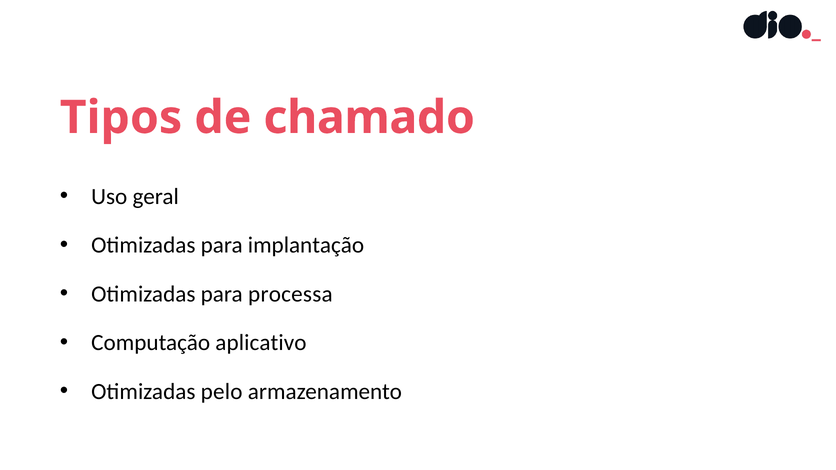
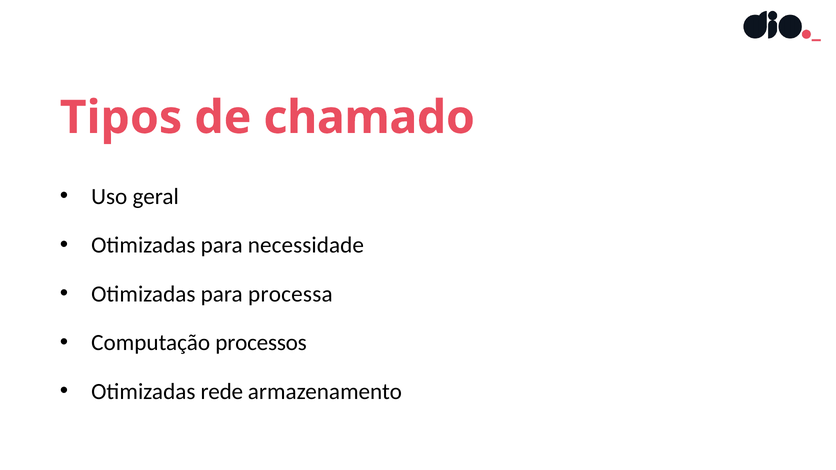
implantação: implantação -> necessidade (306, 245)
aplicativo: aplicativo -> processos (261, 343)
pelo: pelo -> rede (222, 392)
